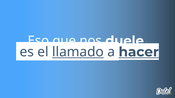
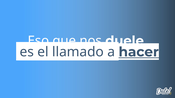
llamado underline: present -> none (78, 52)
